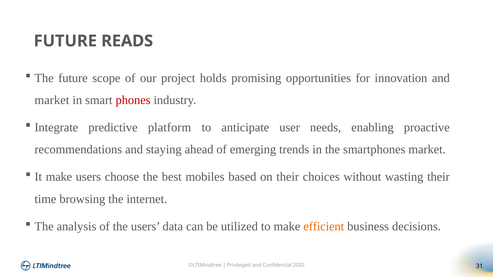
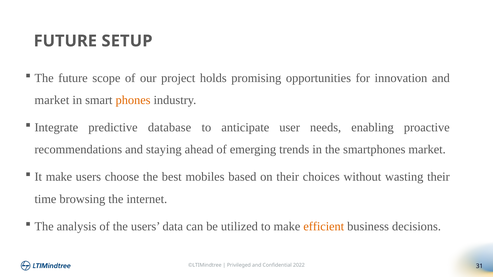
READS: READS -> SETUP (127, 41)
phones colour: red -> orange (133, 100)
platform: platform -> database (170, 128)
